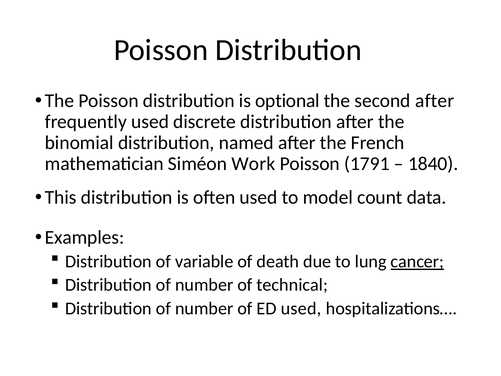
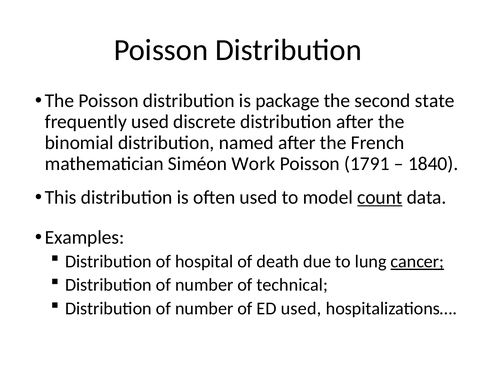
optional: optional -> package (287, 101)
second after: after -> state (435, 101)
count underline: none -> present (380, 197)
variable: variable -> hospital (204, 261)
